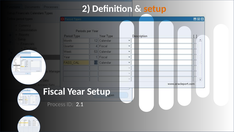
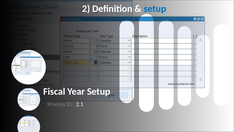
setup colour: orange -> blue (155, 9)
